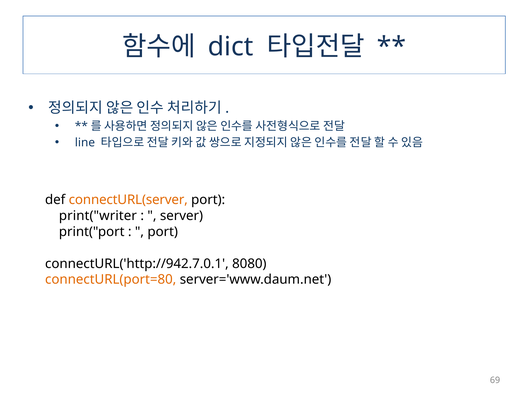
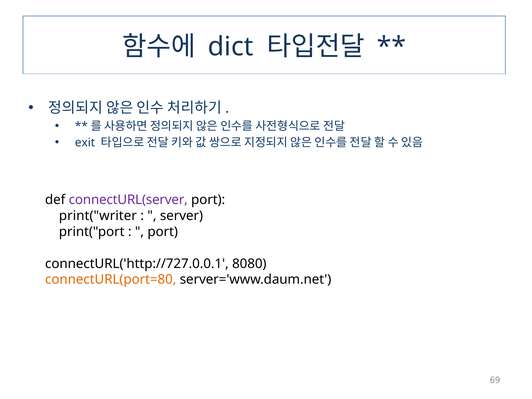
line: line -> exit (85, 143)
connectURL(server colour: orange -> purple (128, 200)
connectURL('http://942.7.0.1: connectURL('http://942.7.0.1 -> connectURL('http://727.0.0.1 (137, 264)
